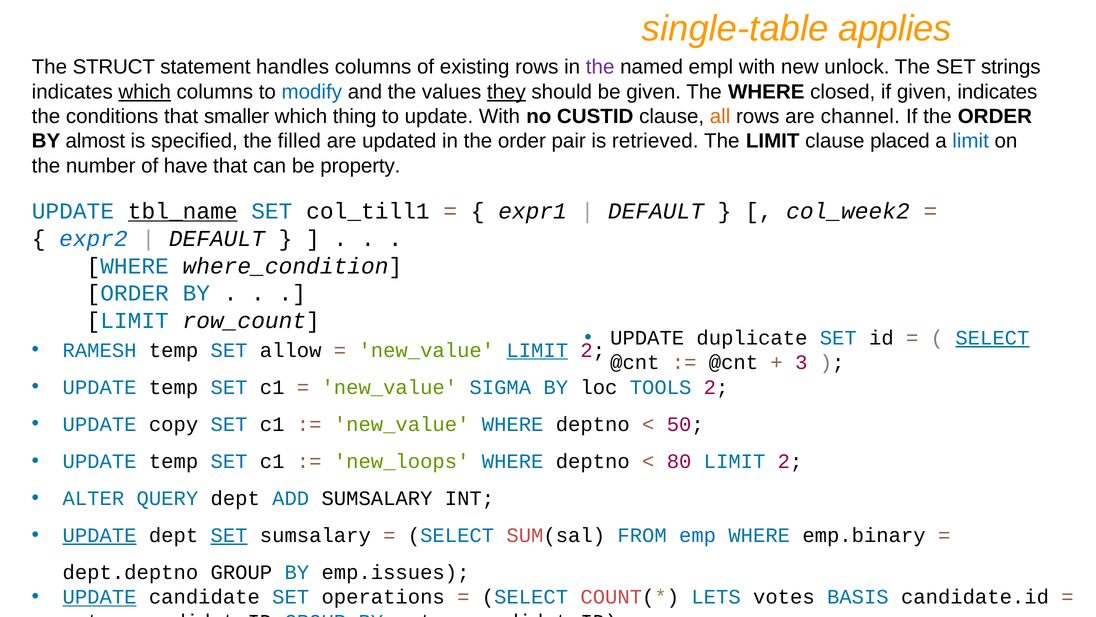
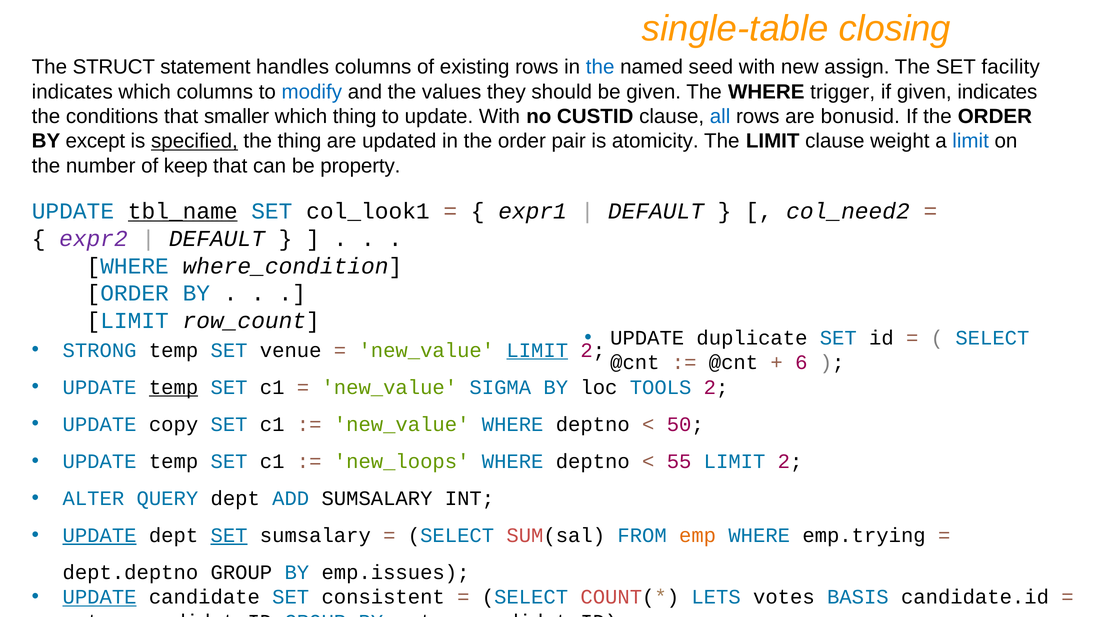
applies: applies -> closing (895, 29)
the colour: purple -> blue (600, 67)
empl: empl -> seed (711, 67)
unlock: unlock -> assign (857, 67)
strings: strings -> facility (1011, 67)
which underline: present -> none (145, 92)
they underline: present -> none (506, 92)
closed: closed -> trigger (843, 92)
all colour: orange -> blue (720, 116)
channel: channel -> bonusid (860, 116)
almost: almost -> except (95, 141)
specified underline: none -> present (194, 141)
the filled: filled -> thing (299, 141)
retrieved: retrieved -> atomicity (655, 141)
placed: placed -> weight (900, 141)
have: have -> keep (186, 166)
col_till1: col_till1 -> col_look1 (368, 211)
col_week2: col_week2 -> col_need2 (848, 211)
expr2 colour: blue -> purple (93, 238)
SELECT underline: present -> none (992, 338)
RAMESH: RAMESH -> STRONG (100, 350)
allow: allow -> venue (291, 350)
3: 3 -> 6 (801, 362)
temp underline: none -> present (174, 387)
80: 80 -> 55 (679, 461)
emp colour: blue -> orange (698, 535)
emp.binary: emp.binary -> emp.trying (864, 535)
operations: operations -> consistent (383, 597)
